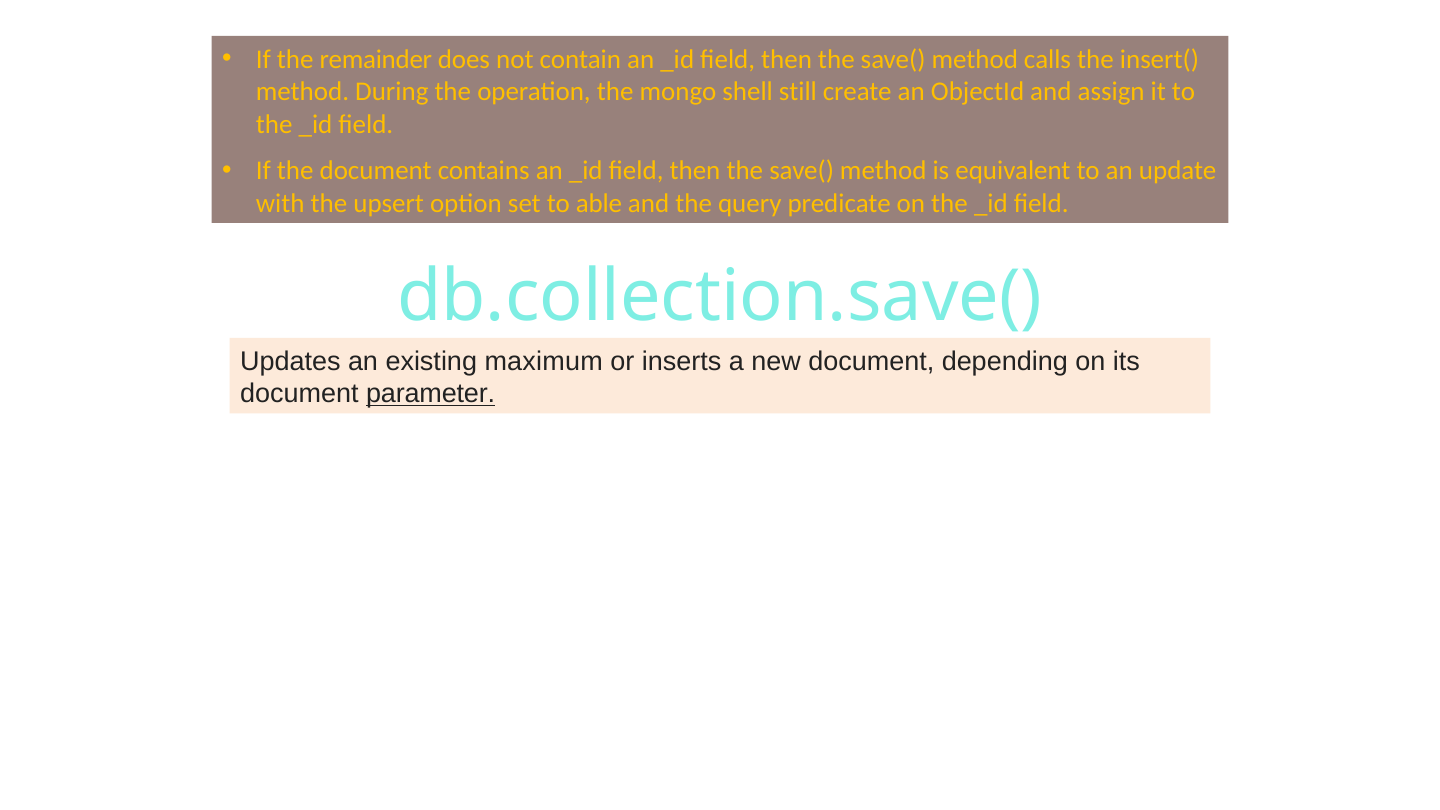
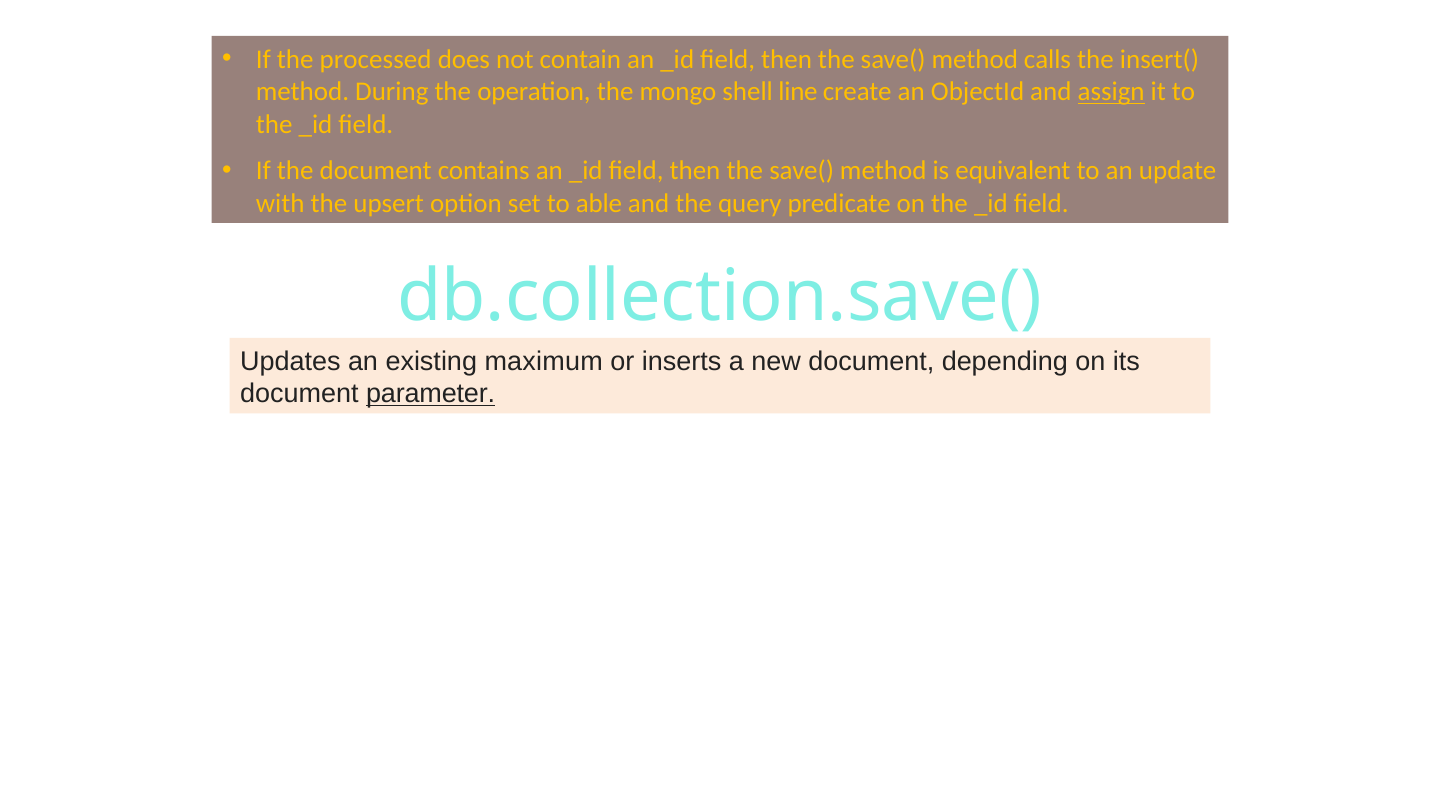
remainder: remainder -> processed (376, 59)
still: still -> line (798, 92)
assign underline: none -> present (1111, 92)
